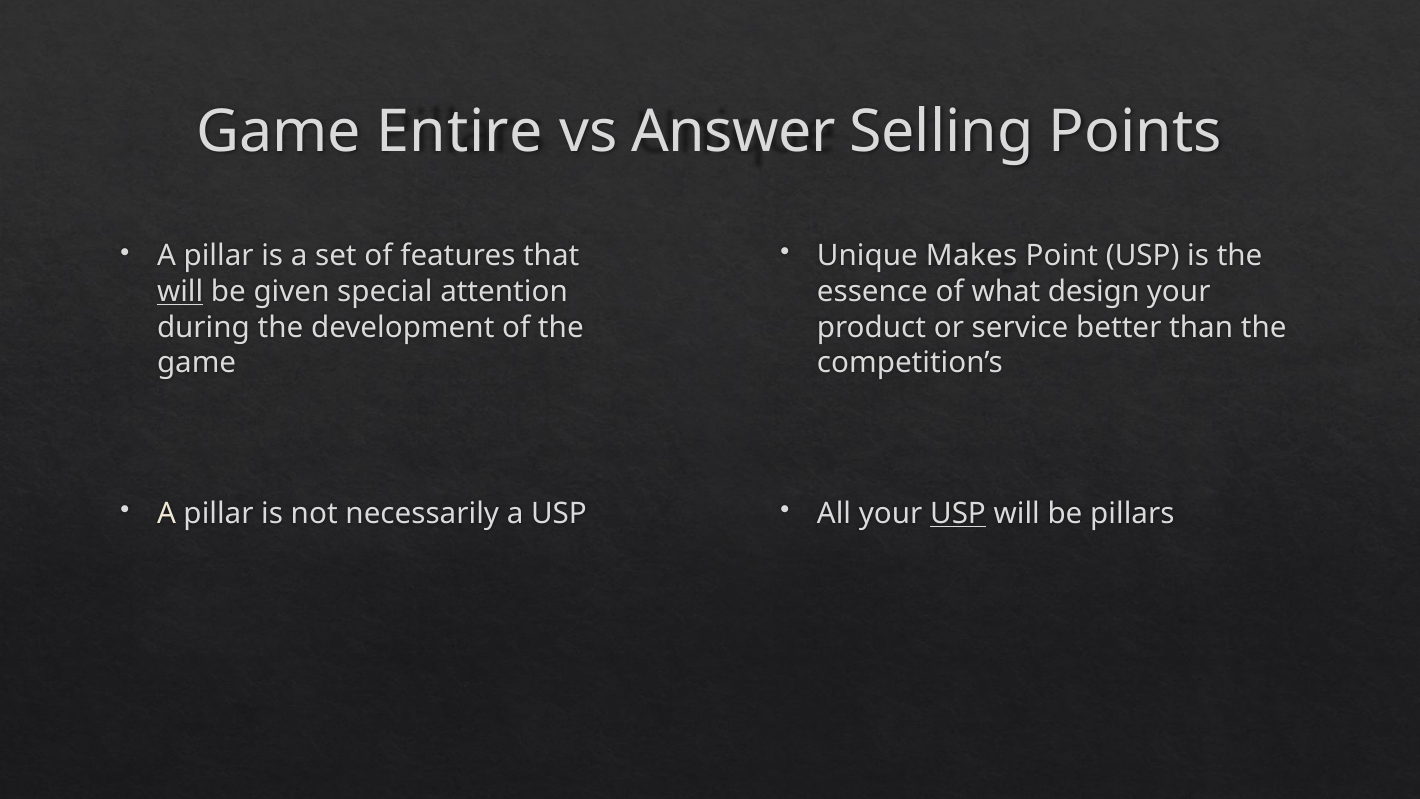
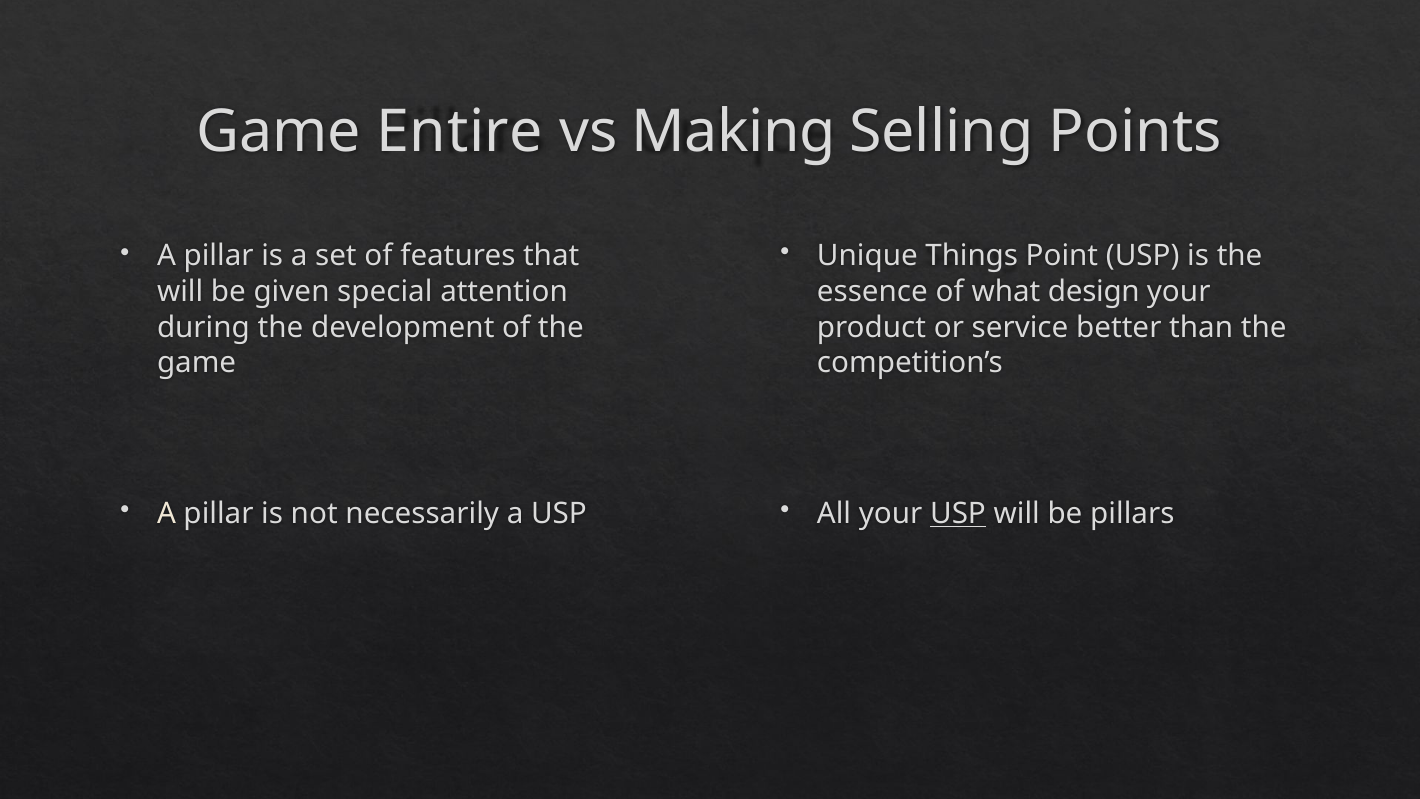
Answer: Answer -> Making (734, 132)
Makes: Makes -> Things (972, 256)
will underline: present -> none (180, 292)
